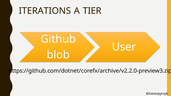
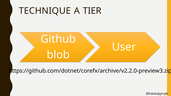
ITERATIONS: ITERATIONS -> TECHNIQUE (45, 11)
